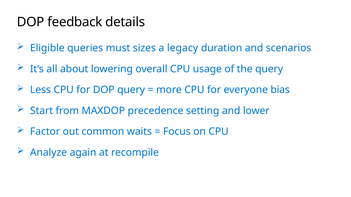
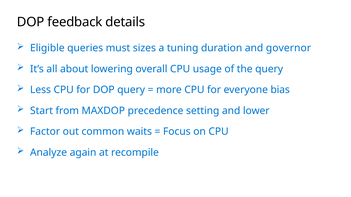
legacy: legacy -> tuning (183, 48)
scenarios: scenarios -> governor (288, 48)
